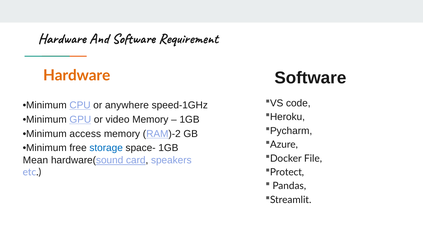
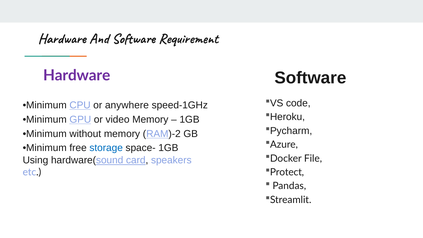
Hardware colour: orange -> purple (77, 76)
access: access -> without (85, 134)
Mean: Mean -> Using (35, 160)
